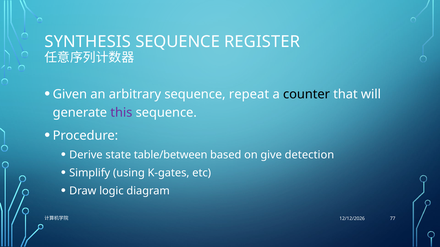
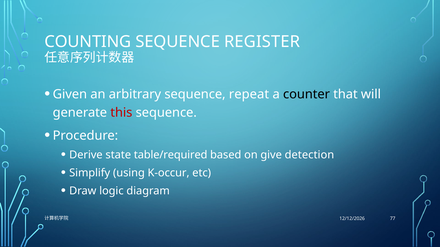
SYNTHESIS: SYNTHESIS -> COUNTING (88, 42)
this colour: purple -> red (121, 113)
table/between: table/between -> table/required (171, 155)
K-gates: K-gates -> K-occur (169, 173)
